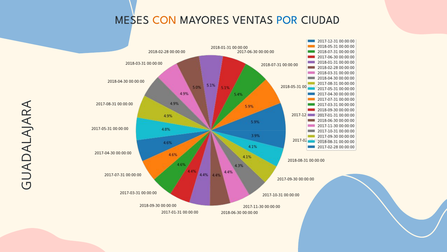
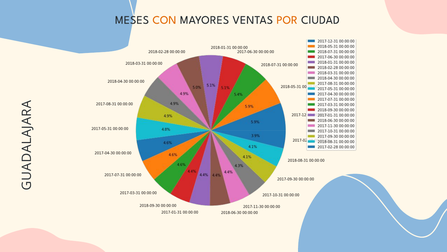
POR colour: blue -> orange (287, 20)
